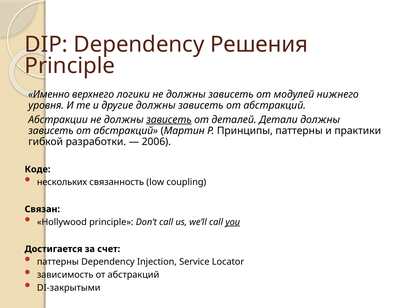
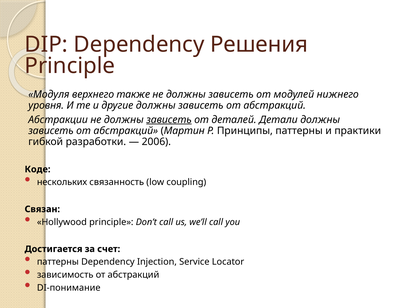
Именно: Именно -> Модуля (49, 95)
логики: логики -> также (133, 95)
you underline: present -> none (233, 222)
DI-закрытыми: DI-закрытыми -> DI-понимание (69, 288)
